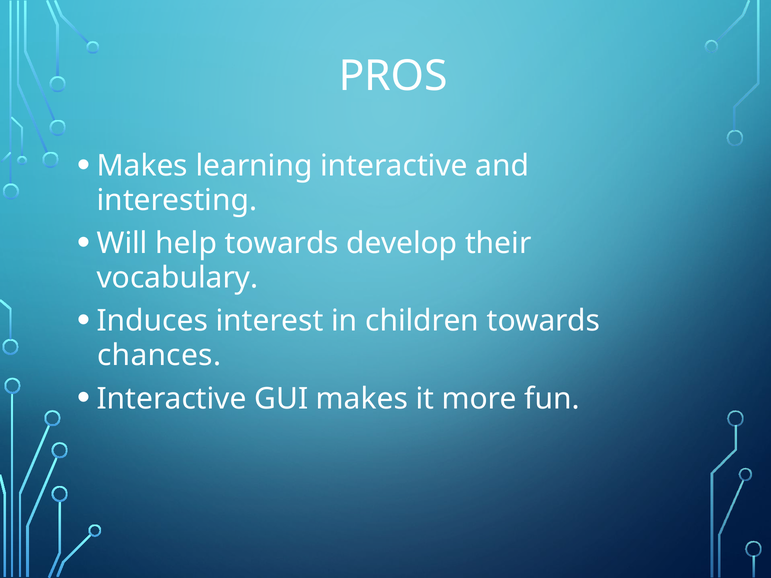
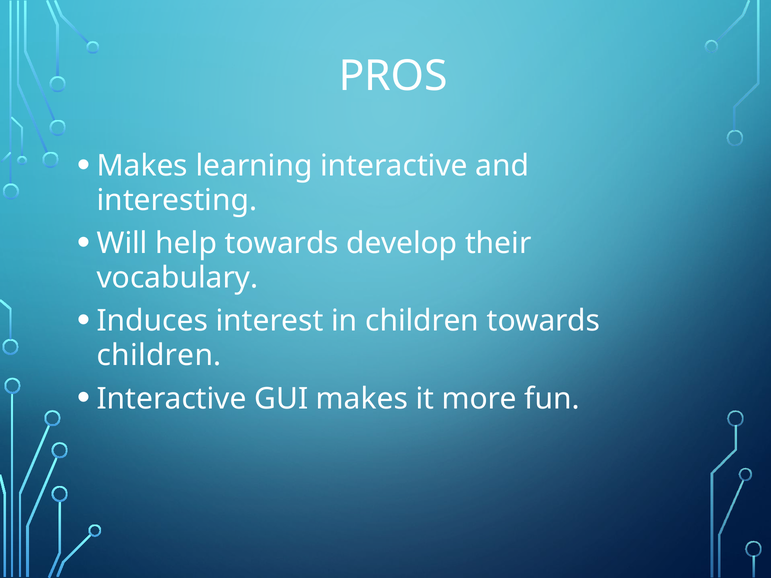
chances: chances -> children (159, 356)
